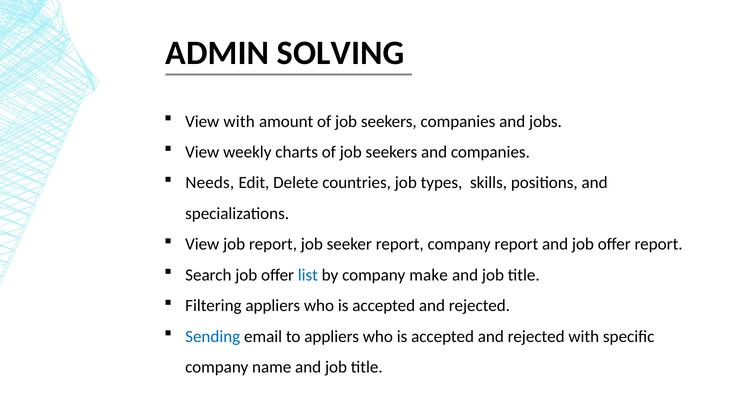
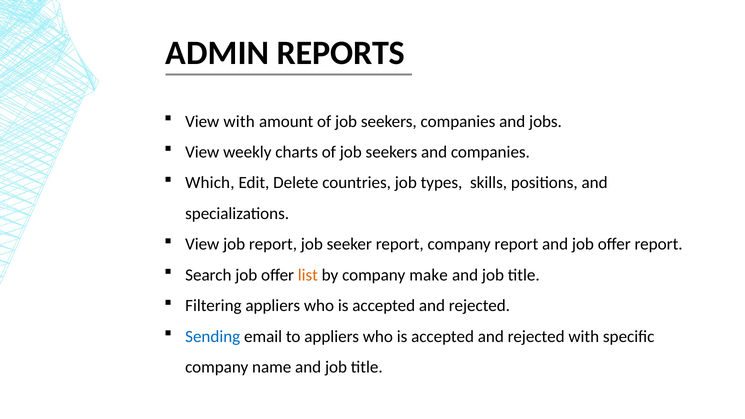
SOLVING: SOLVING -> REPORTS (341, 53)
Needs: Needs -> Which (210, 183)
list colour: blue -> orange (308, 275)
